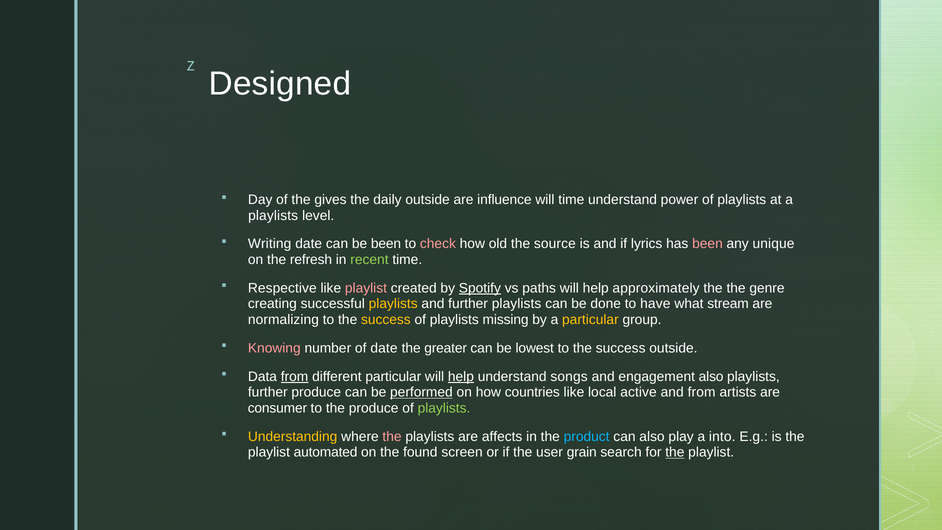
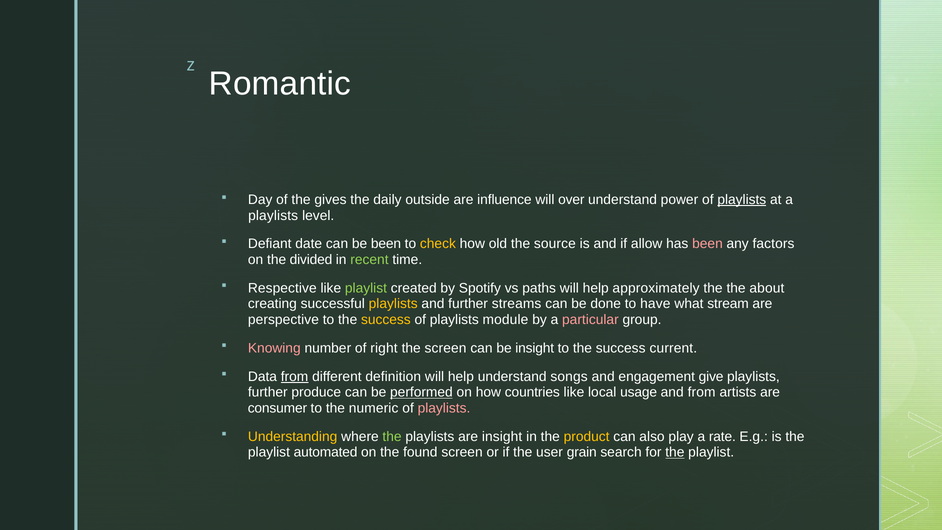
Designed: Designed -> Romantic (280, 84)
will time: time -> over (571, 200)
playlists underline: none -> present (742, 200)
Writing: Writing -> Defiant (270, 244)
check colour: pink -> yellow (438, 244)
lyrics: lyrics -> allow (647, 244)
unique: unique -> factors (774, 244)
refresh: refresh -> divided (311, 260)
playlist colour: pink -> light green (366, 288)
Spotify underline: present -> none (480, 288)
genre: genre -> about (767, 288)
further playlists: playlists -> streams (517, 304)
normalizing: normalizing -> perspective (283, 320)
missing: missing -> module (505, 320)
particular colour: yellow -> pink (590, 320)
of date: date -> right (384, 348)
the greater: greater -> screen (445, 348)
be lowest: lowest -> insight (535, 348)
success outside: outside -> current (673, 348)
different particular: particular -> definition (393, 376)
help underline: present -> none (461, 376)
engagement also: also -> give (711, 376)
active: active -> usage (639, 392)
the produce: produce -> numeric (374, 408)
playlists colour: light green -> pink (444, 408)
the colour: pink -> light green (392, 436)
are affects: affects -> insight (502, 436)
product colour: light blue -> yellow (587, 436)
into: into -> rate (722, 436)
